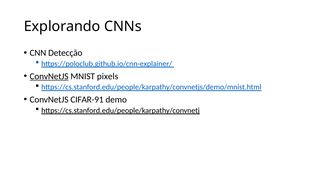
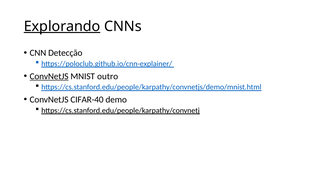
Explorando underline: none -> present (62, 26)
pixels: pixels -> outro (108, 76)
CIFAR-91: CIFAR-91 -> CIFAR-40 (87, 99)
